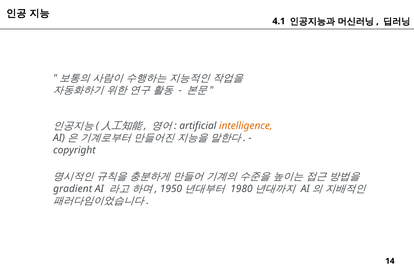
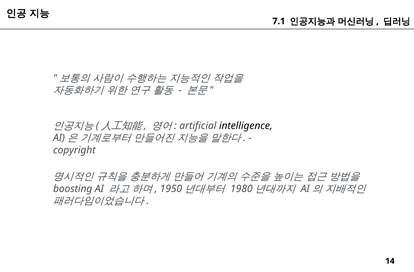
4.1: 4.1 -> 7.1 (279, 21)
intelligence colour: orange -> black (246, 126)
gradient: gradient -> boosting (73, 189)
